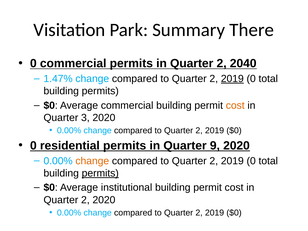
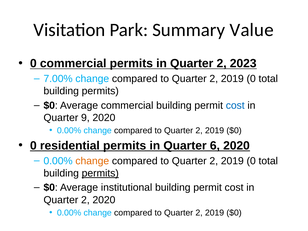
There: There -> Value (252, 30)
2040: 2040 -> 2023 (243, 63)
1.47%: 1.47% -> 7.00% (58, 79)
2019 underline: present -> none (232, 79)
cost colour: orange -> blue (235, 105)
3: 3 -> 9 (85, 118)
9: 9 -> 6 (215, 146)
